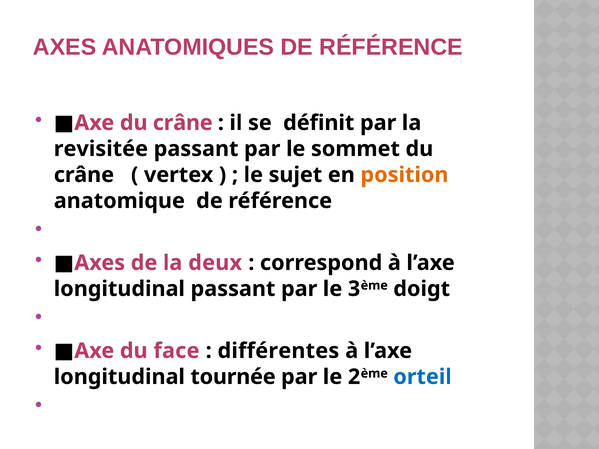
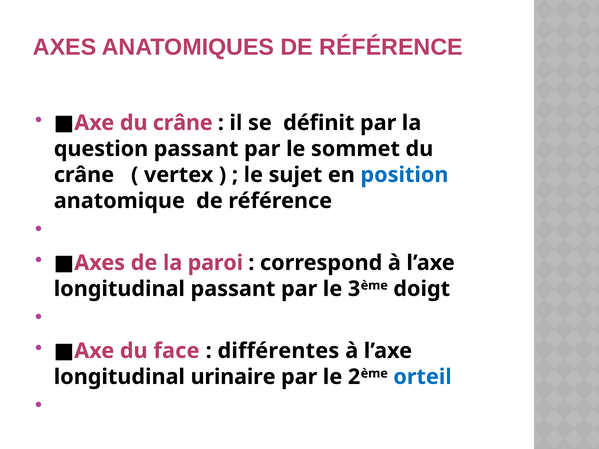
revisitée: revisitée -> question (101, 149)
position colour: orange -> blue (404, 175)
deux: deux -> paroi (215, 263)
tournée: tournée -> urinaire (233, 377)
